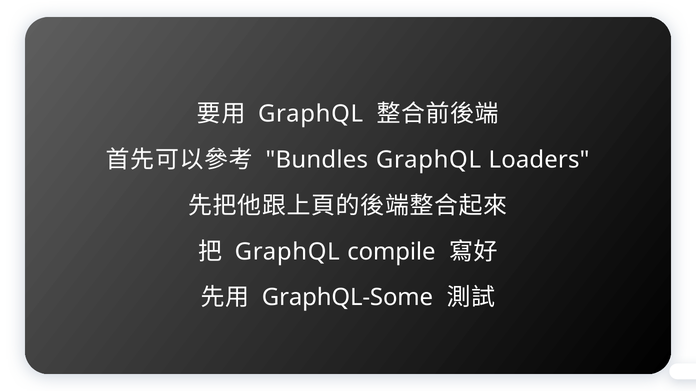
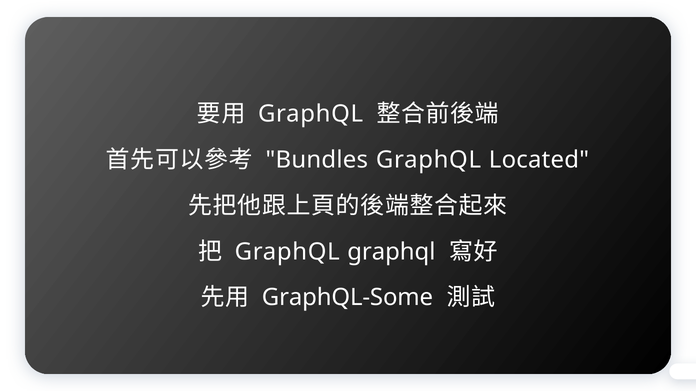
Loaders: Loaders -> Located (539, 160)
GraphQL compile: compile -> graphql (391, 252)
